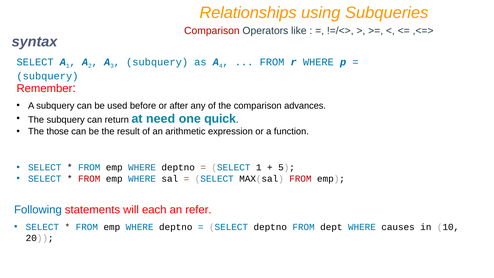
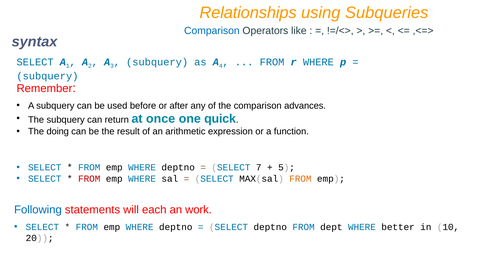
Comparison colour: red -> blue (212, 31)
need: need -> once (161, 119)
those: those -> doing (58, 132)
SELECT 1: 1 -> 7 (259, 167)
FROM colour: red -> orange (300, 179)
refer: refer -> work (199, 210)
causes: causes -> better (398, 227)
